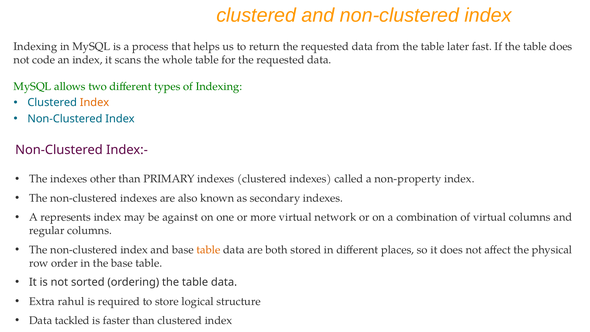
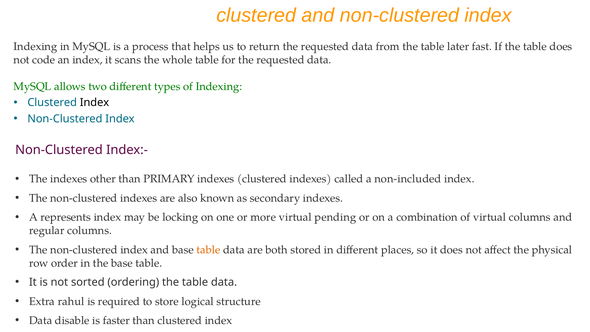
Index colour: orange -> black (94, 103)
non-property: non-property -> non-included (408, 179)
against: against -> locking (180, 217)
network: network -> pending (335, 217)
tackled: tackled -> disable (72, 320)
